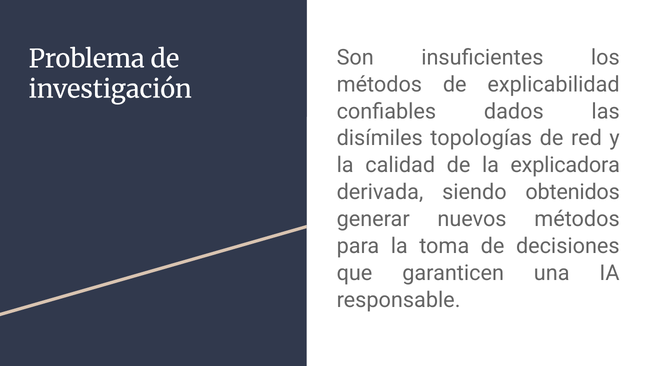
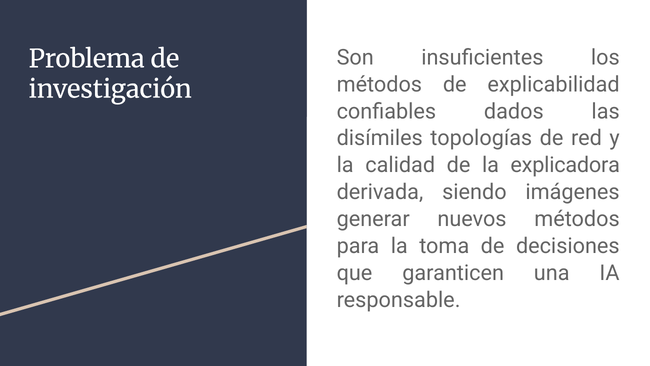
obtenidos: obtenidos -> imágenes (573, 192)
